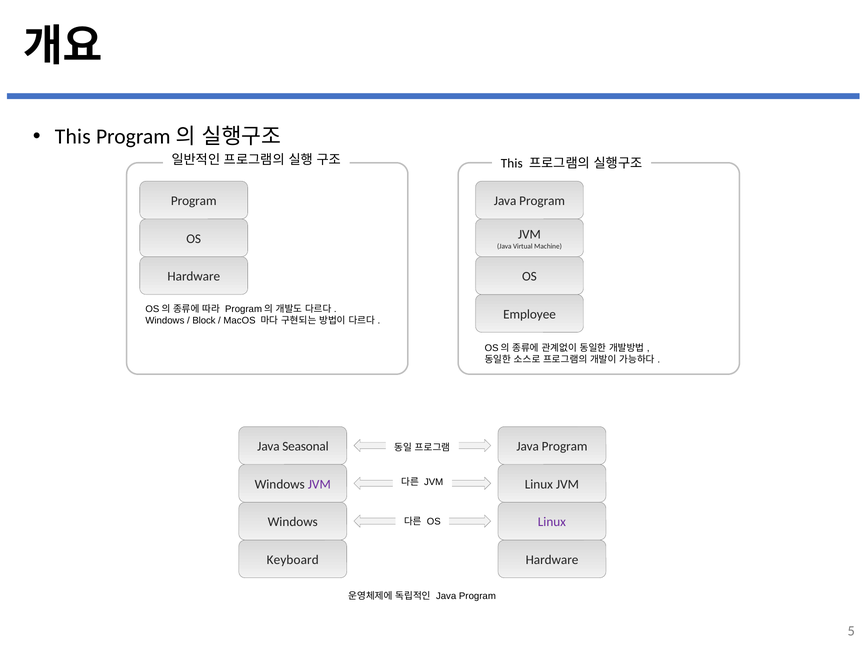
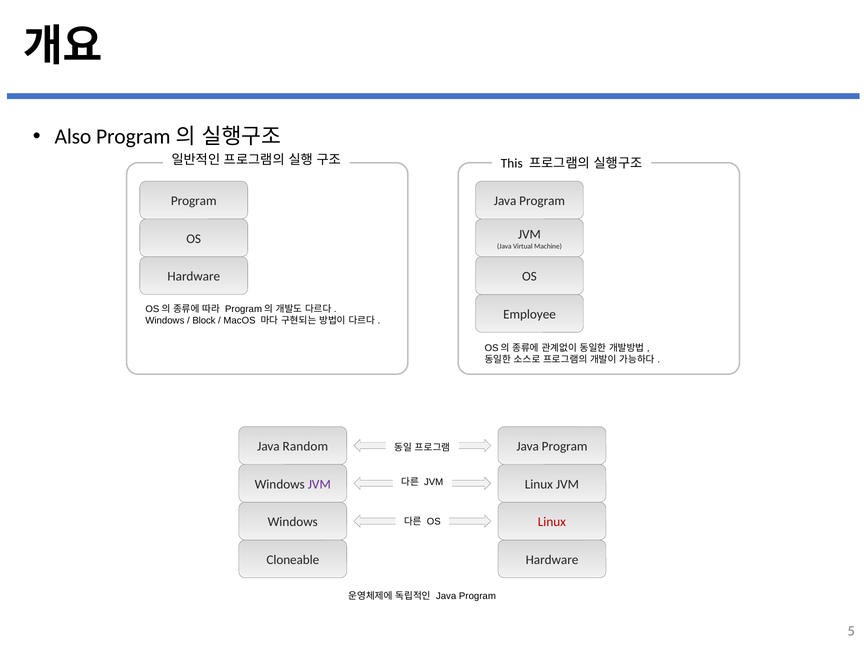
This: This -> Also (73, 137)
Seasonal: Seasonal -> Random (305, 446)
Linux colour: purple -> red (552, 522)
Keyboard: Keyboard -> Cloneable (293, 560)
